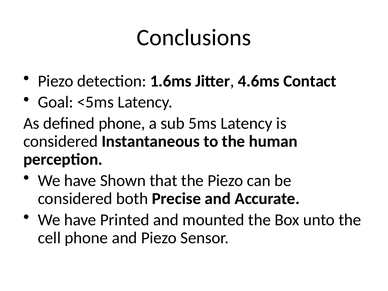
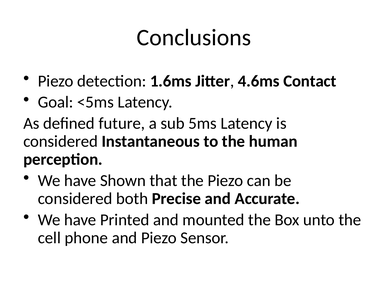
defined phone: phone -> future (122, 123)
